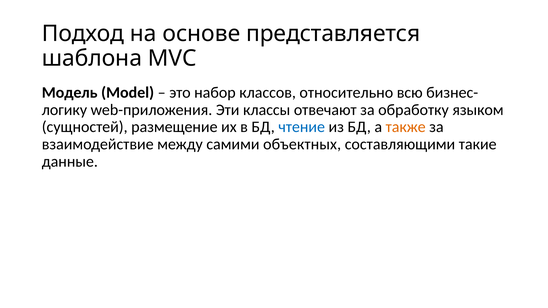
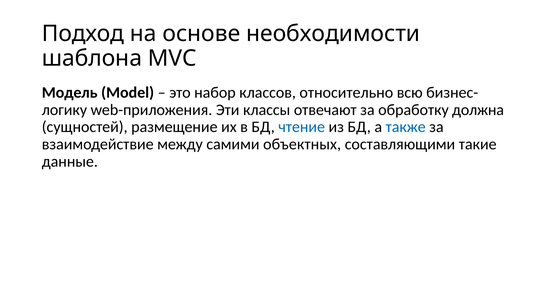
представляется: представляется -> необходимости (333, 34)
языком: языком -> должна (478, 110)
также colour: orange -> blue (406, 127)
